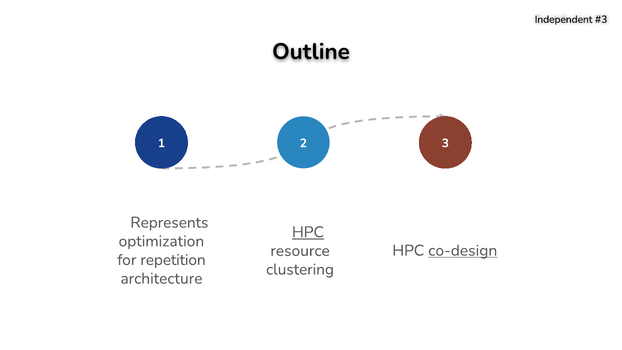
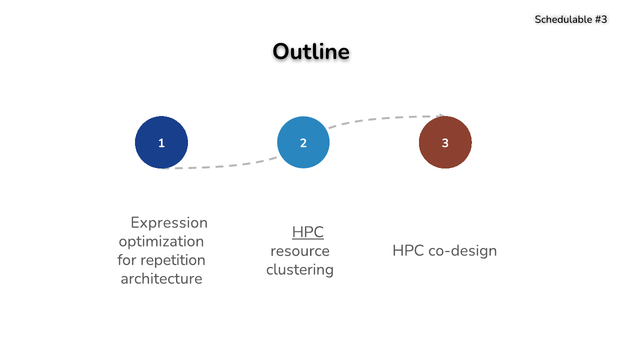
Independent: Independent -> Schedulable (564, 19)
Represents: Represents -> Expression (169, 222)
co-design underline: present -> none (463, 250)
